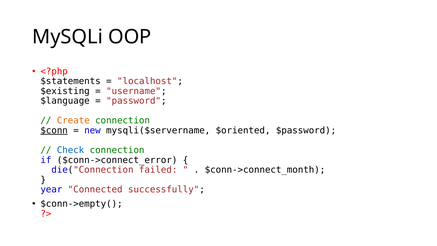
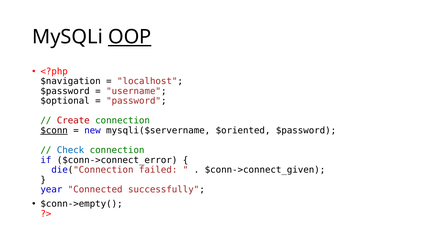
OOP underline: none -> present (130, 37)
$statements: $statements -> $navigation (71, 81)
$existing: $existing -> $password (65, 91)
$language: $language -> $optional (65, 101)
Create colour: orange -> red (73, 121)
$conn->connect_month: $conn->connect_month -> $conn->connect_given (265, 170)
